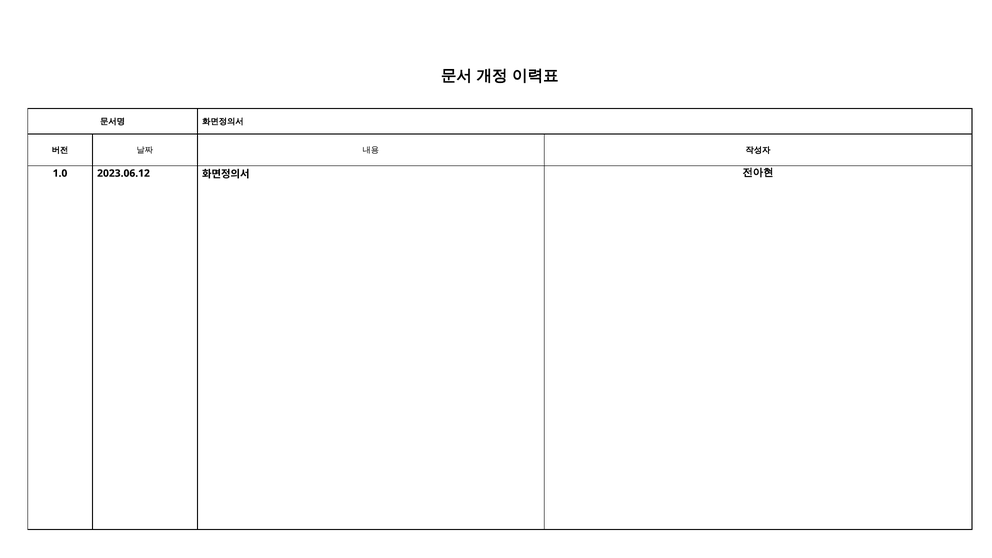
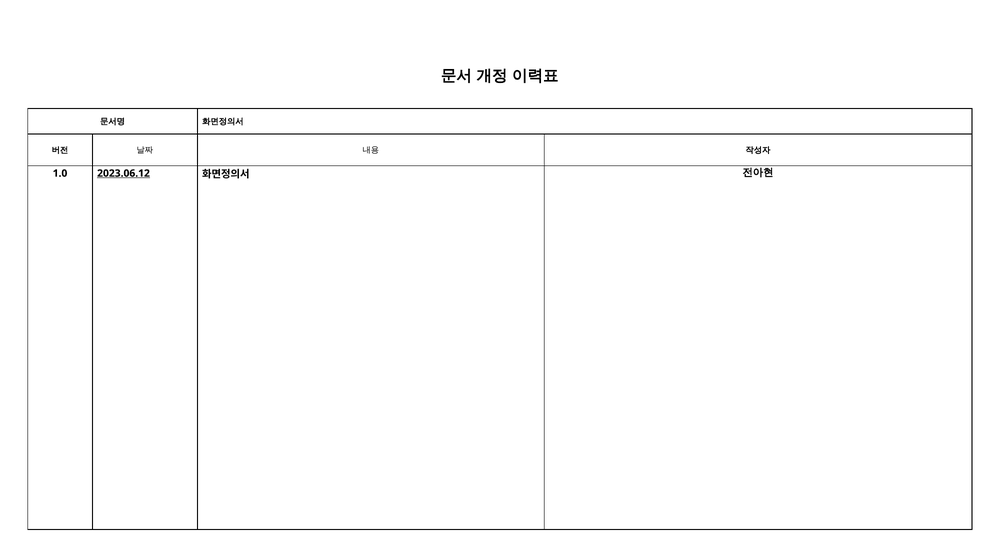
2023.06.12 underline: none -> present (123, 173)
